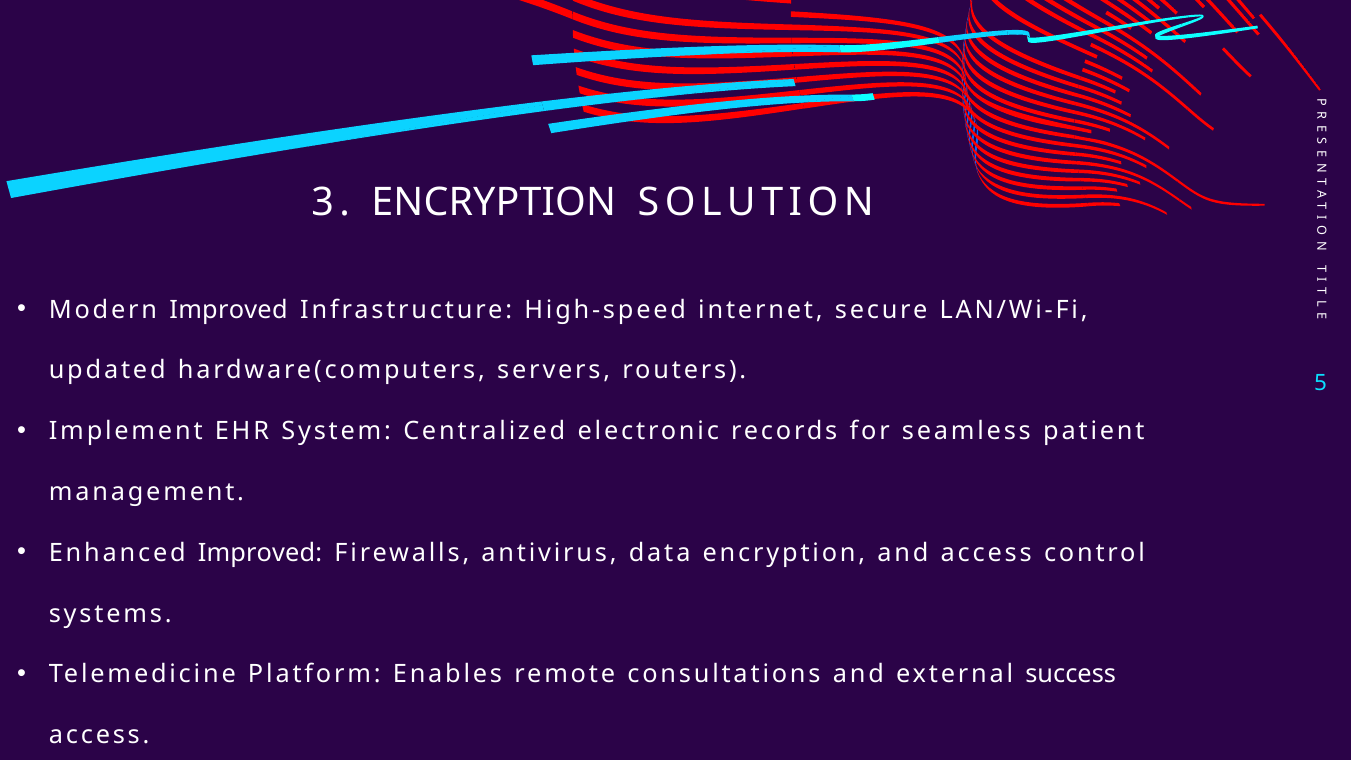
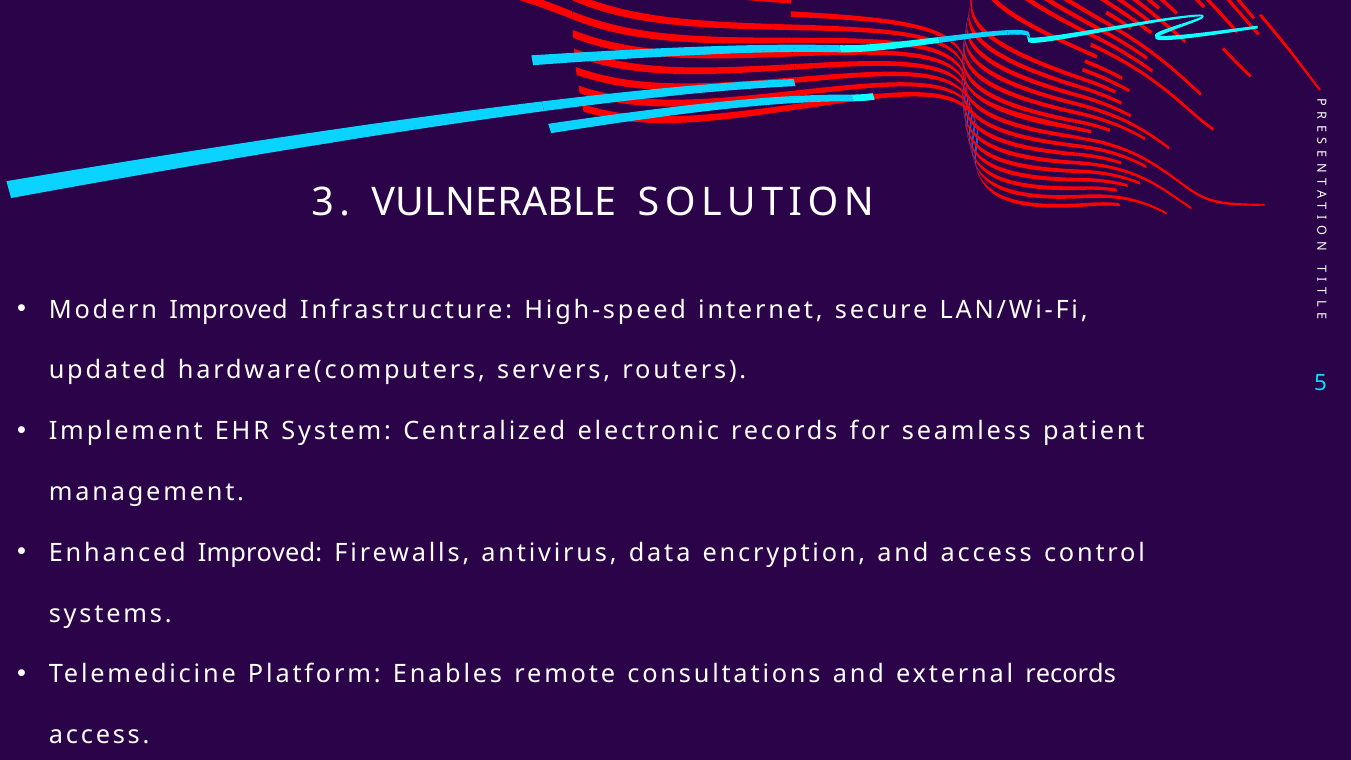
3 ENCRYPTION: ENCRYPTION -> VULNERABLE (494, 202)
external success: success -> records (1071, 674)
